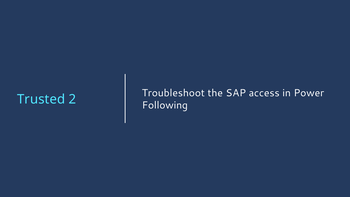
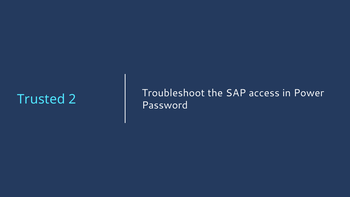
Following: Following -> Password (165, 105)
